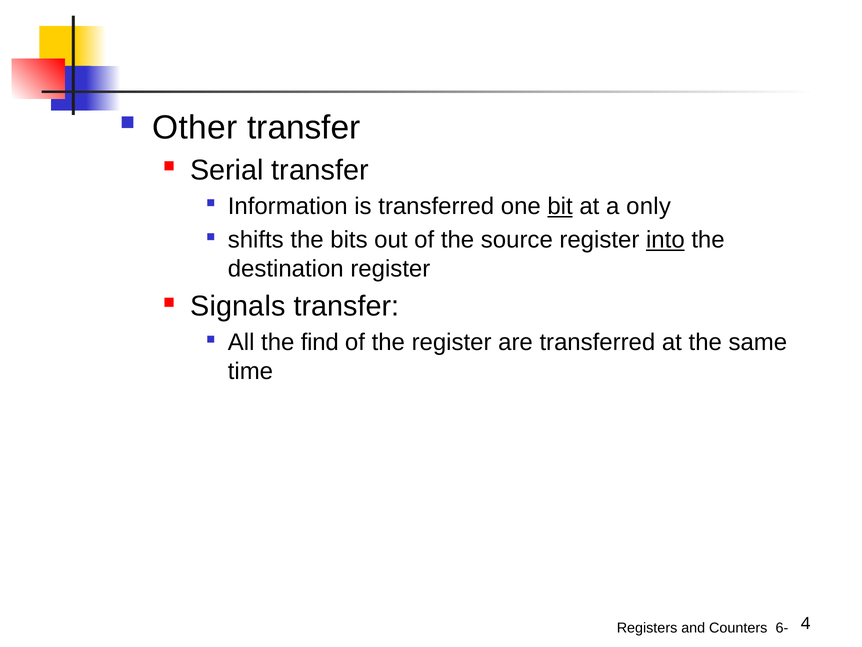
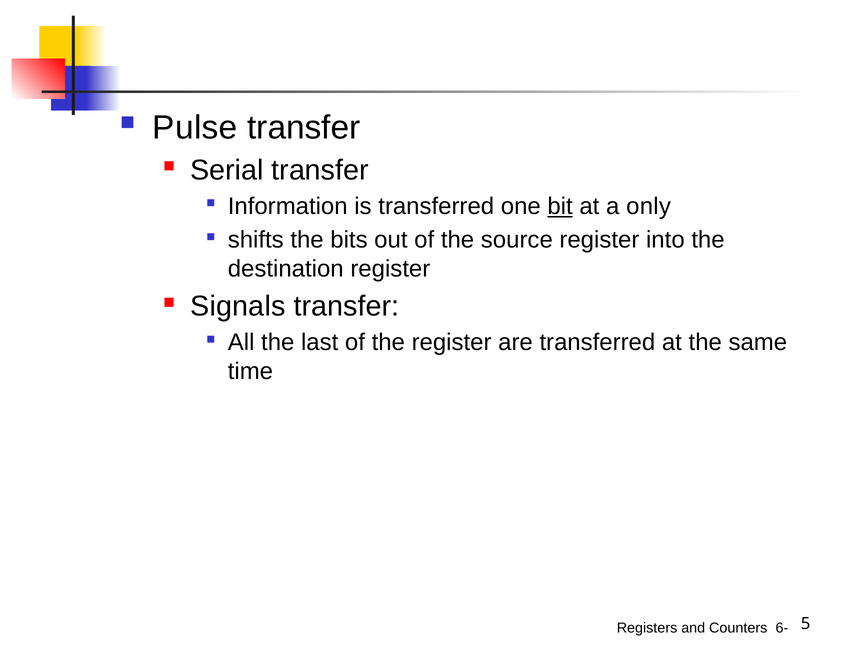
Other: Other -> Pulse (195, 127)
into underline: present -> none (665, 240)
find: find -> last (320, 342)
4: 4 -> 5 (806, 623)
